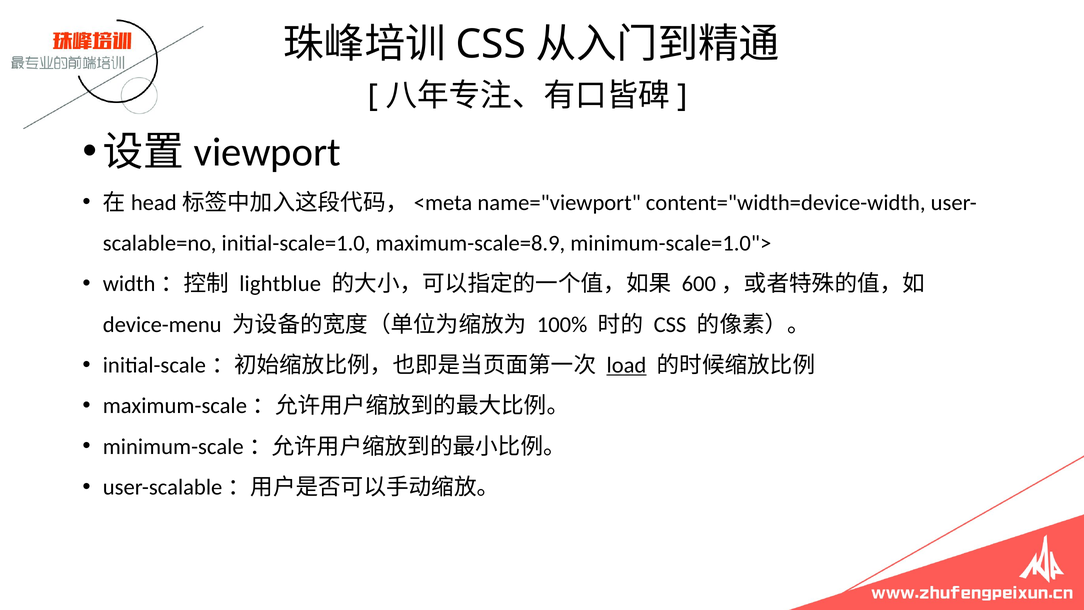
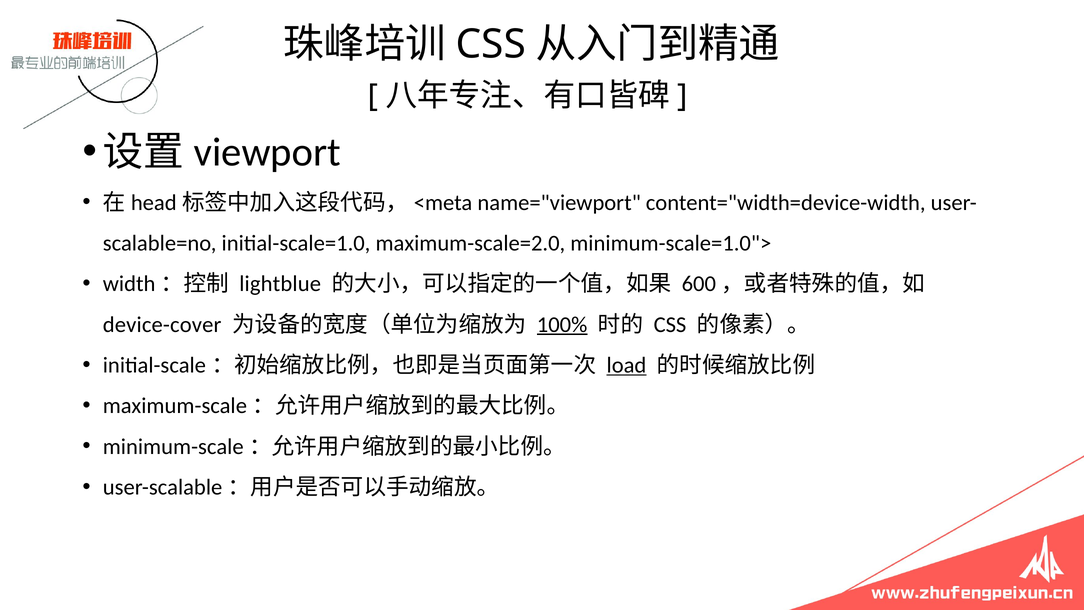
maximum-scale=8.9: maximum-scale=8.9 -> maximum-scale=2.0 (470, 243)
device-menu: device-menu -> device-cover (162, 325)
100% underline: none -> present (562, 325)
